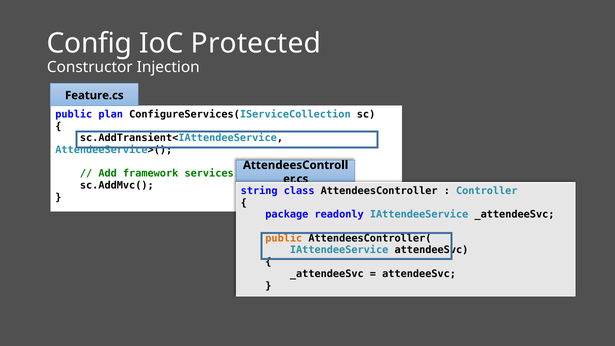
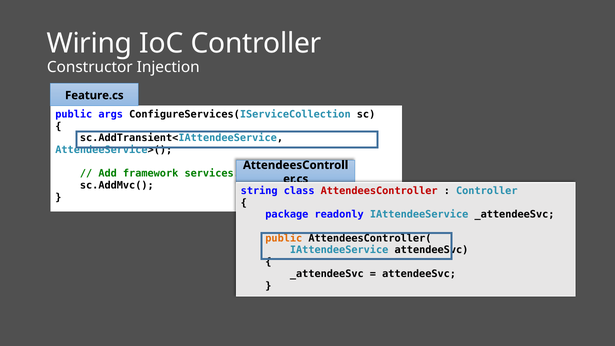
Config: Config -> Wiring (89, 43)
IoC Protected: Protected -> Controller (256, 43)
plan: plan -> args (111, 114)
AttendeesController colour: black -> red (379, 191)
